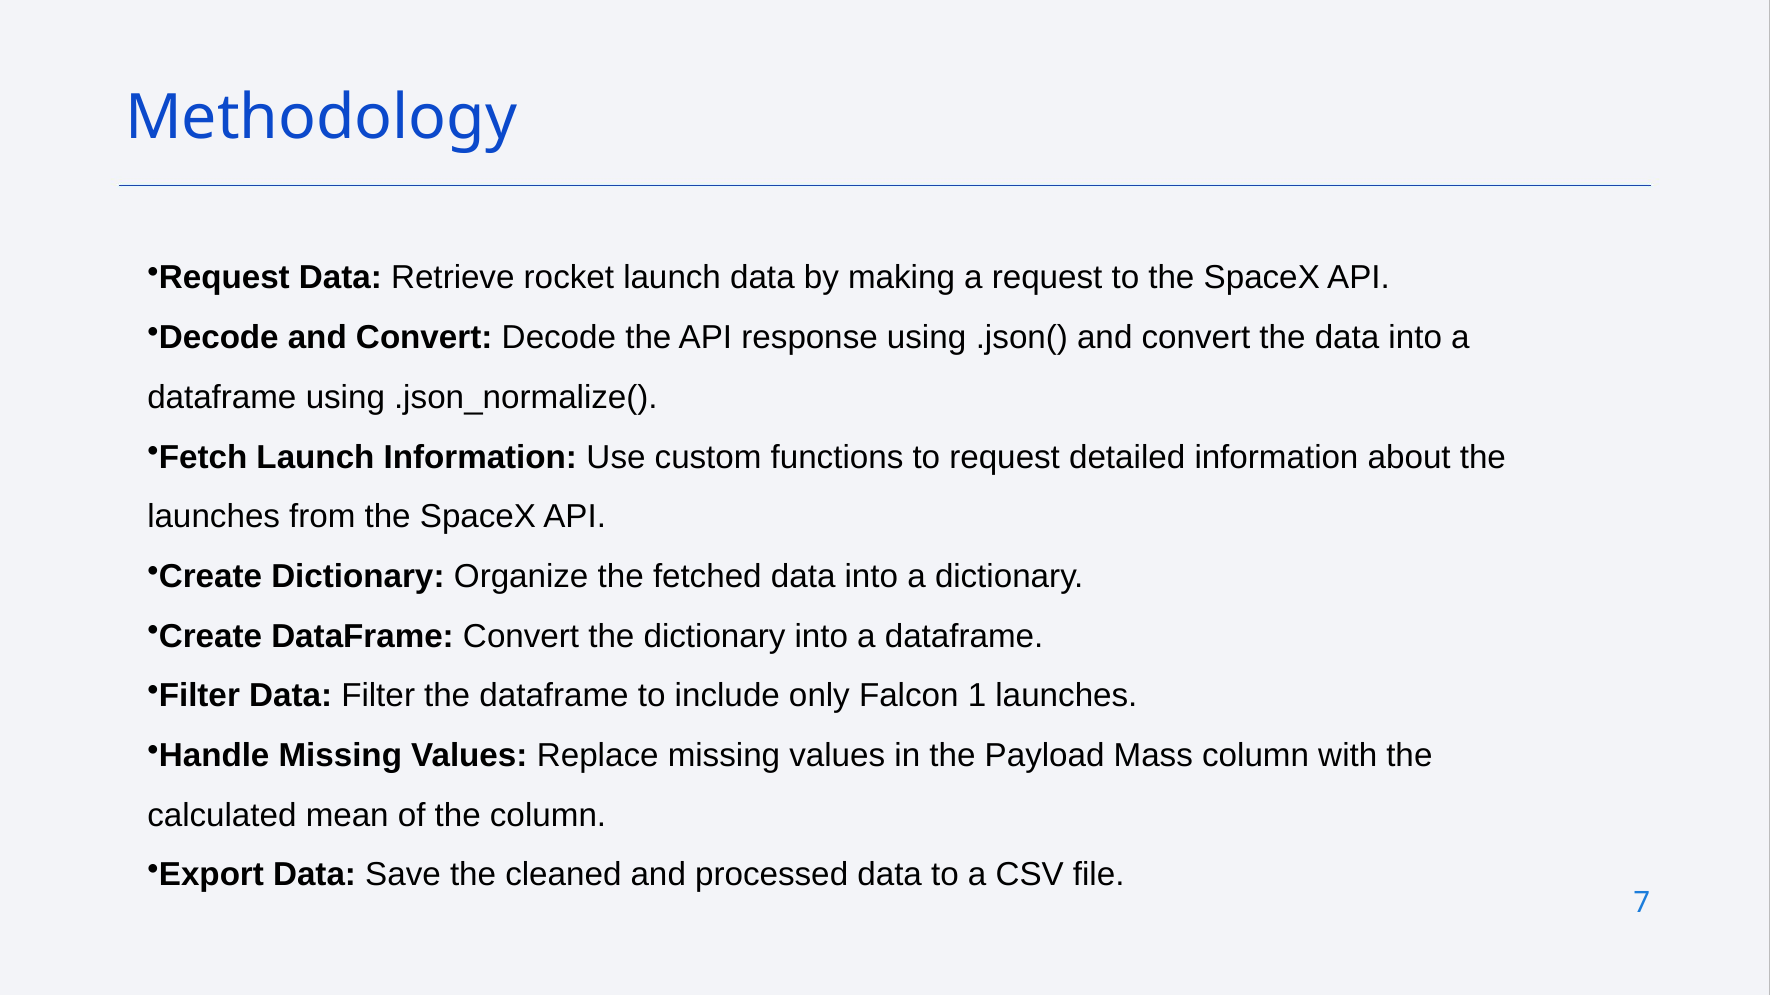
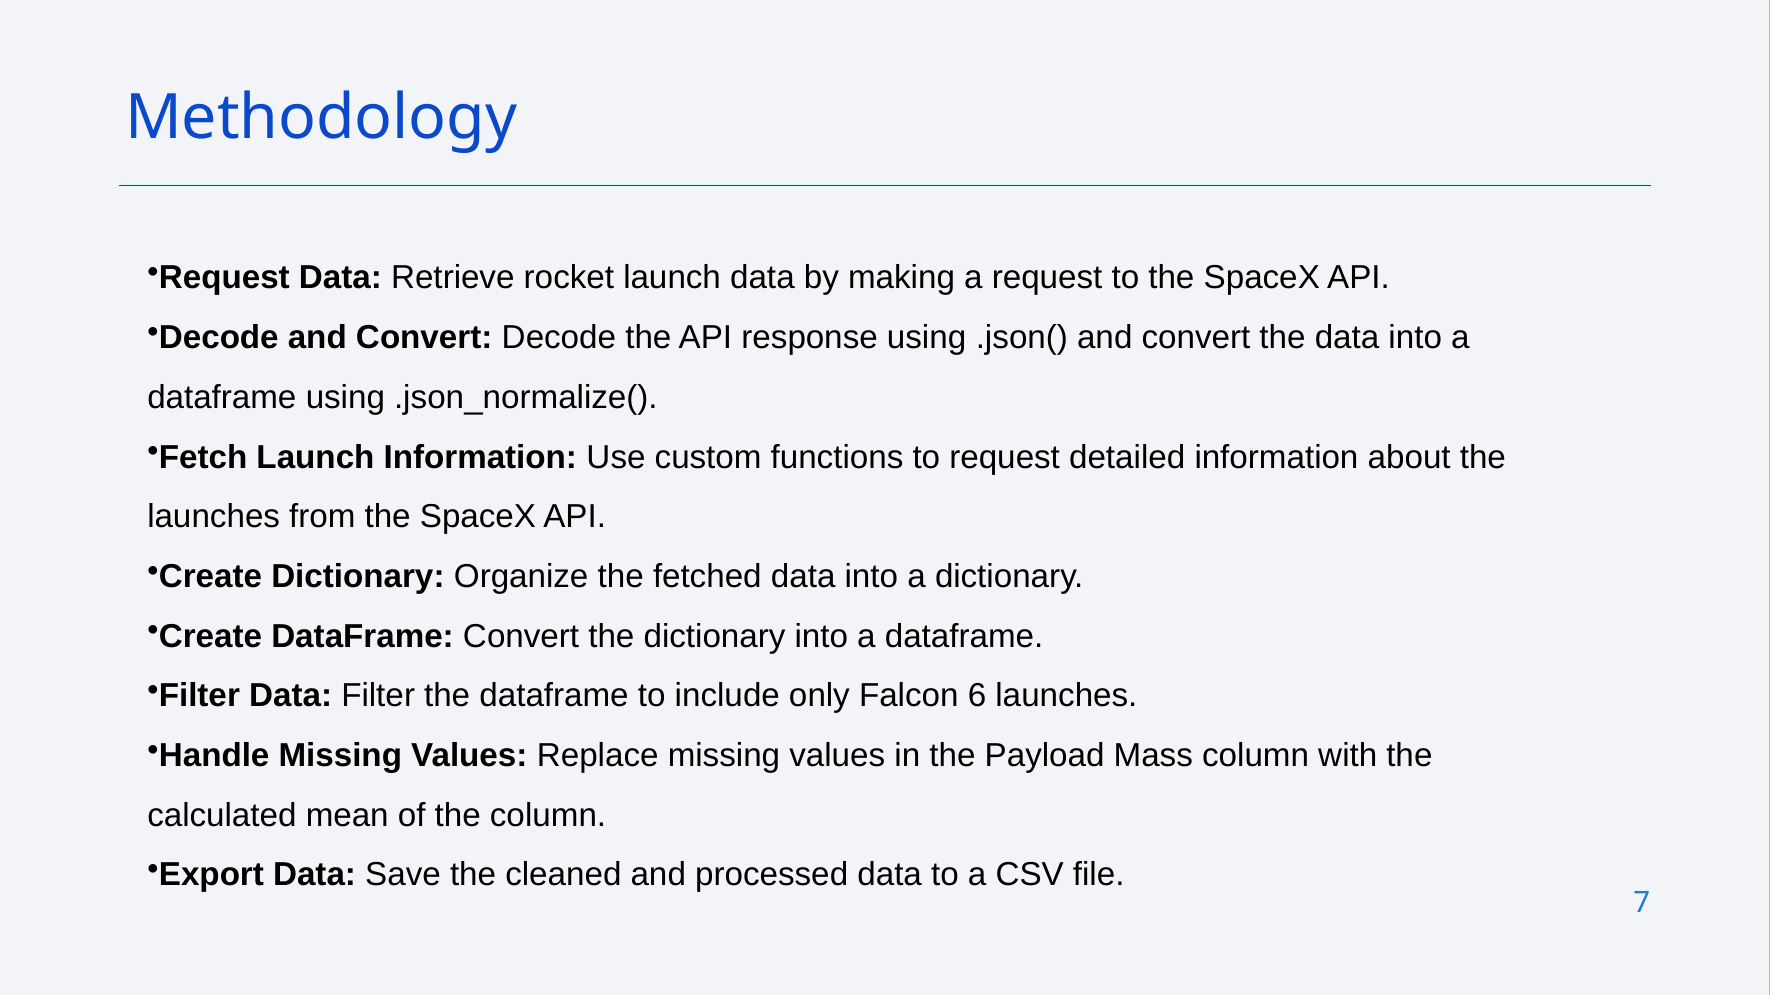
1: 1 -> 6 (977, 696)
